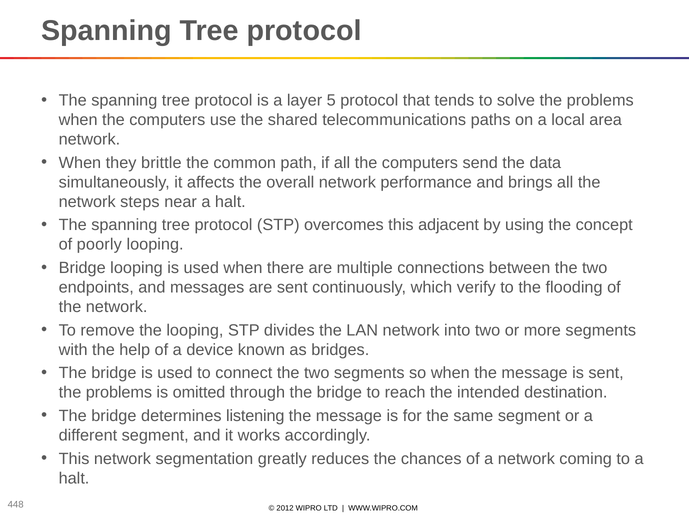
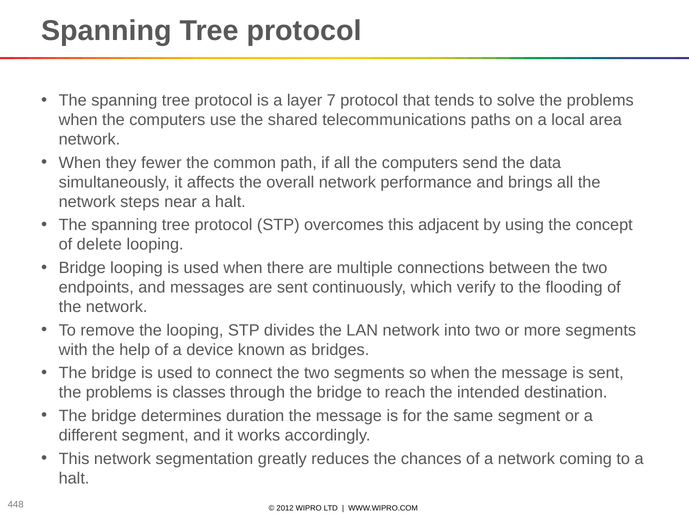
5: 5 -> 7 (331, 101)
brittle: brittle -> fewer (161, 163)
poorly: poorly -> delete (99, 245)
omitted: omitted -> classes (199, 393)
listening: listening -> duration (255, 416)
